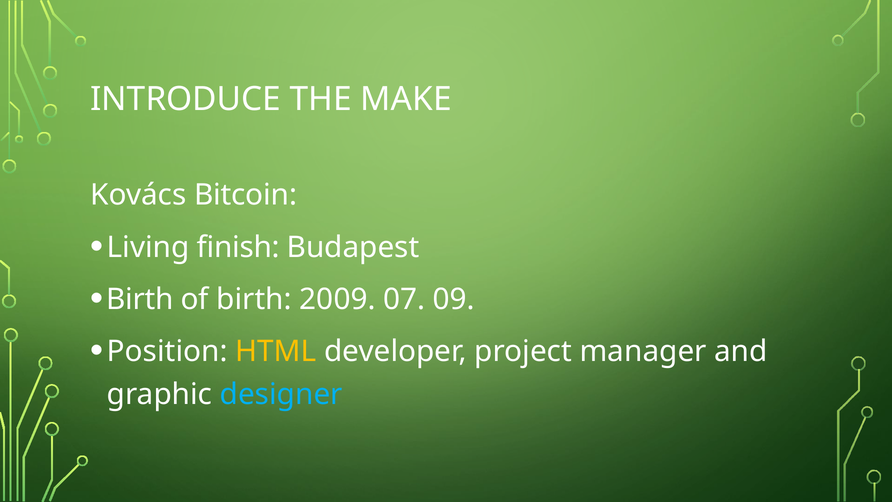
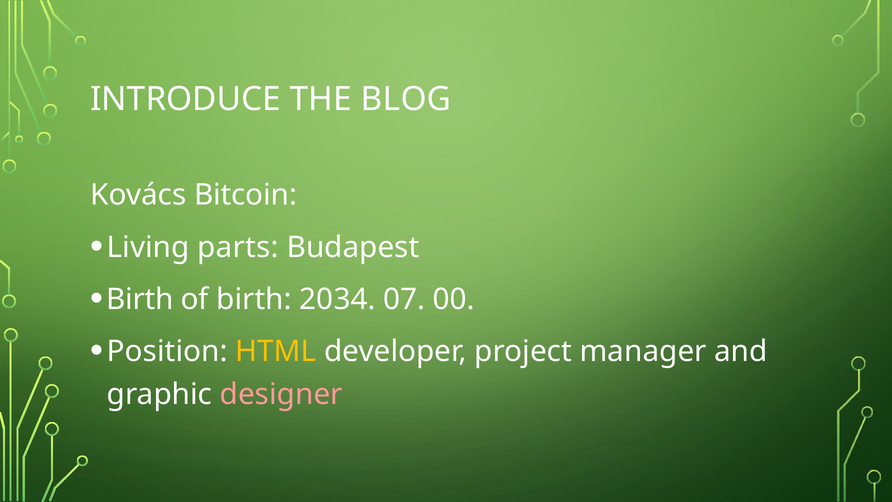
MAKE: MAKE -> BLOG (406, 99)
finish: finish -> parts (238, 247)
2009: 2009 -> 2034 (337, 299)
09: 09 -> 00 (454, 299)
designer colour: light blue -> pink (281, 394)
